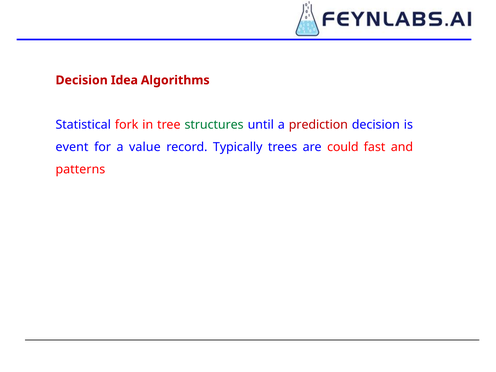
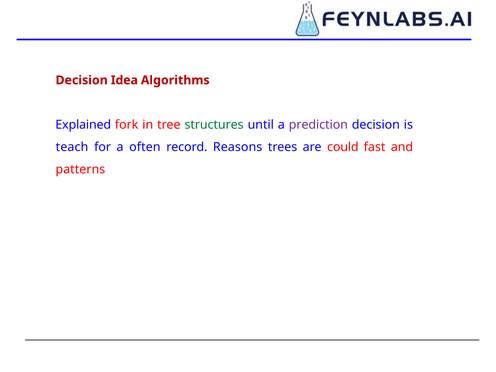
Statistical: Statistical -> Explained (83, 125)
prediction colour: red -> purple (318, 125)
event: event -> teach (72, 147)
value: value -> often (145, 147)
Typically: Typically -> Reasons (238, 147)
